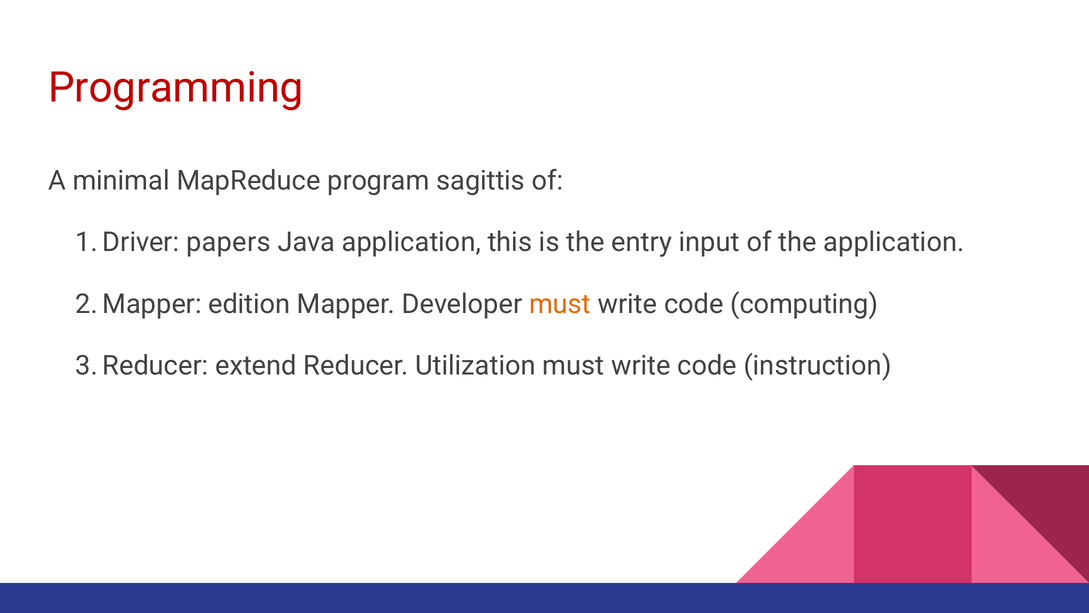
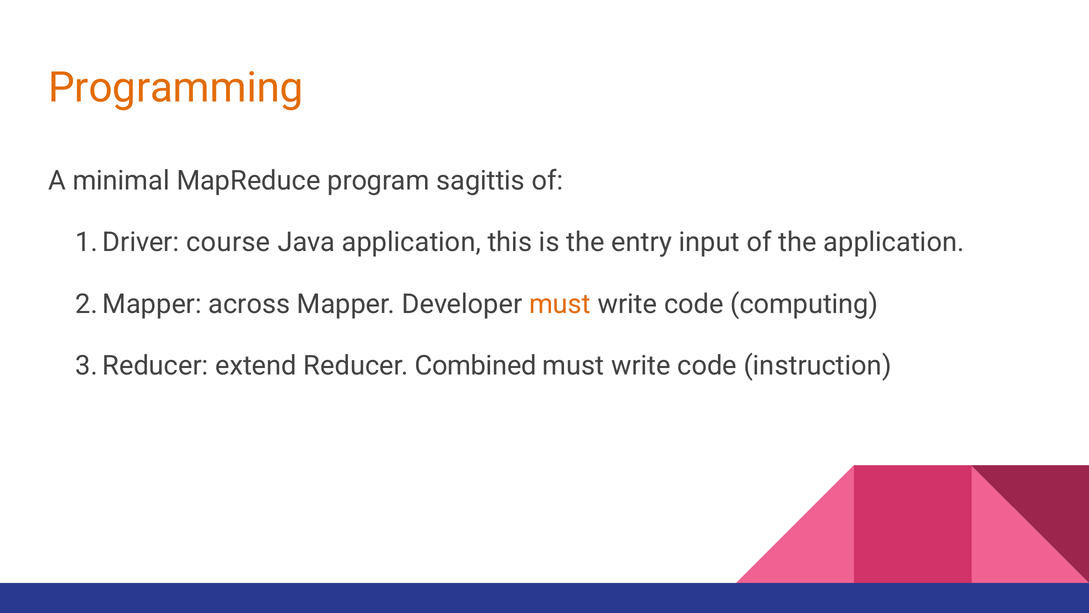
Programming colour: red -> orange (176, 88)
papers: papers -> course (228, 242)
edition: edition -> across (249, 304)
Utilization: Utilization -> Combined (476, 366)
